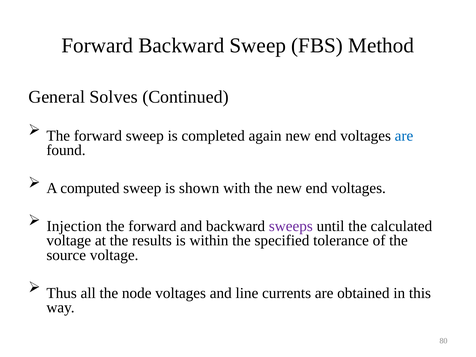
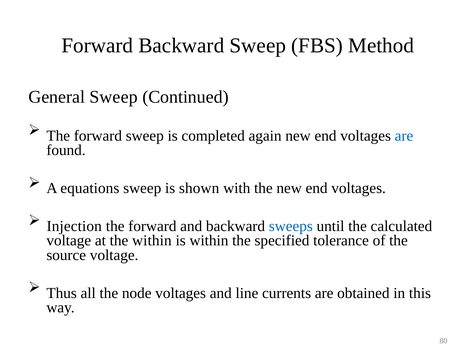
General Solves: Solves -> Sweep (114, 97)
computed: computed -> equations (90, 188)
sweeps colour: purple -> blue (291, 226)
the results: results -> within (152, 241)
